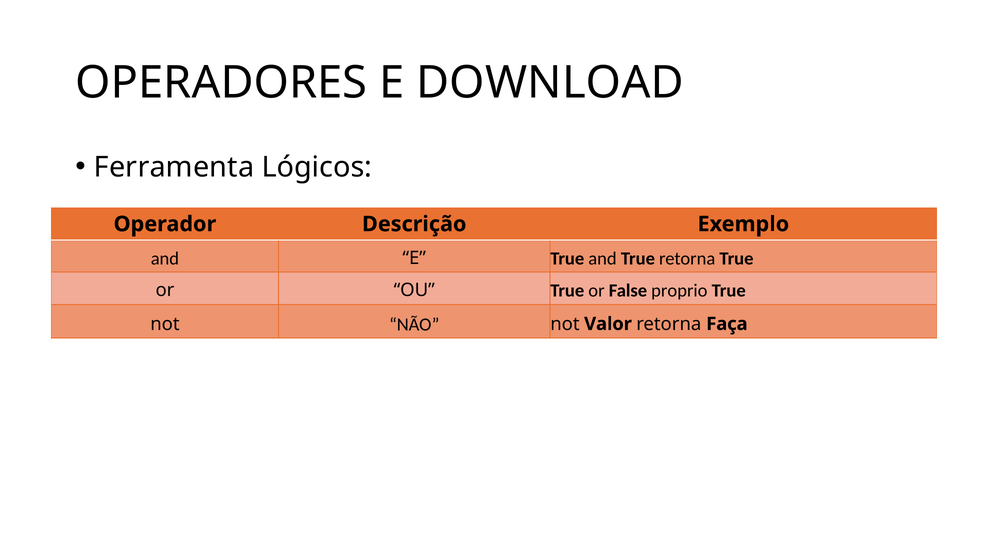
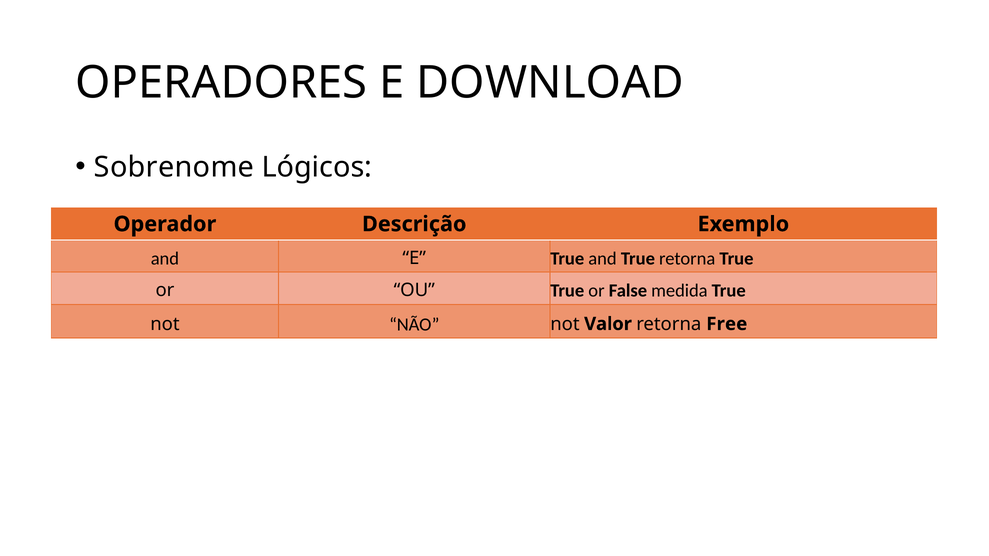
Ferramenta: Ferramenta -> Sobrenome (174, 167)
proprio: proprio -> medida (679, 291)
Faça: Faça -> Free (727, 324)
